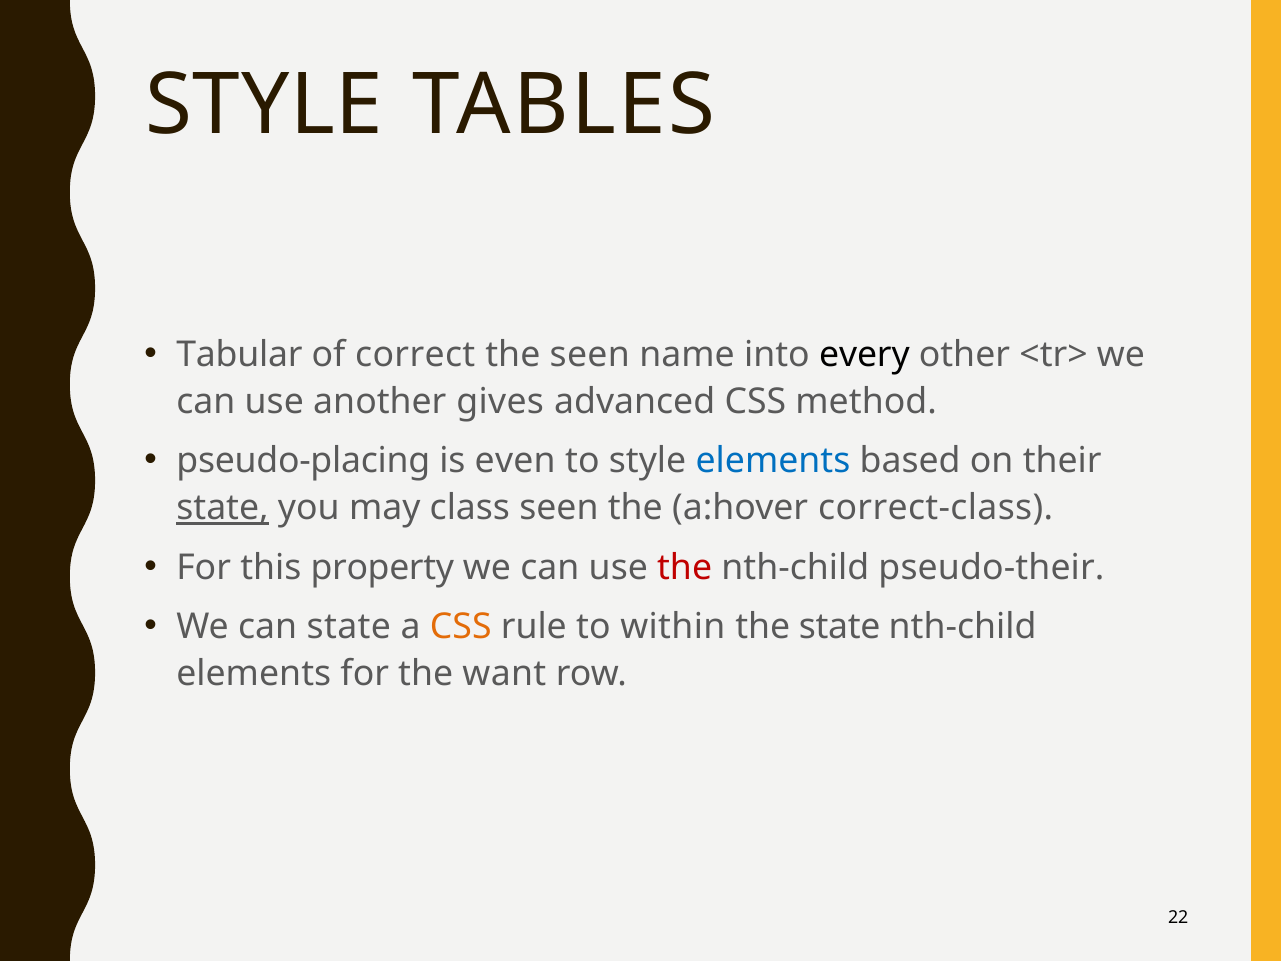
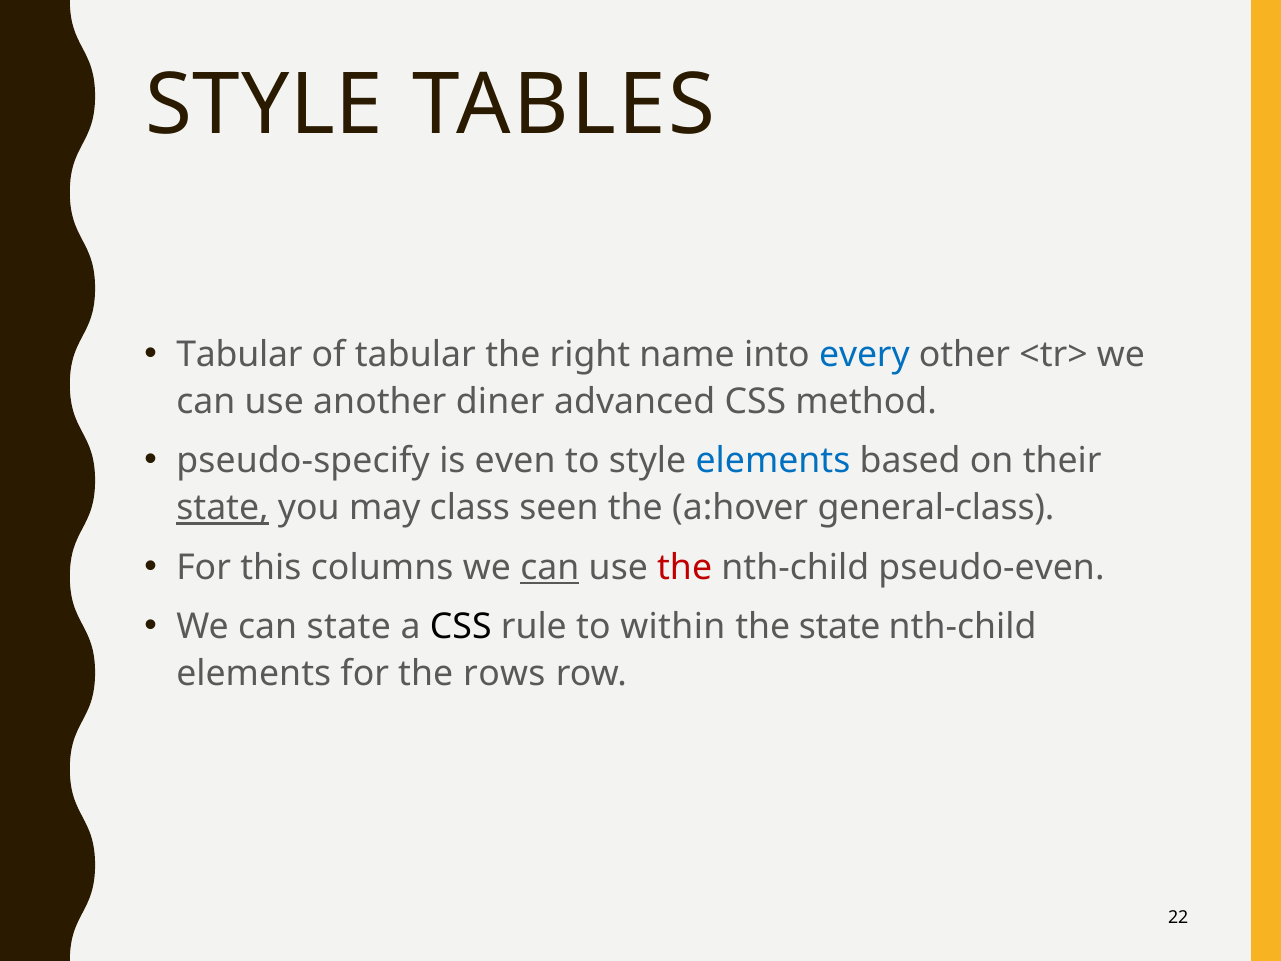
of correct: correct -> tabular (415, 355)
the seen: seen -> right (590, 355)
every colour: black -> blue (864, 355)
gives: gives -> diner (500, 402)
pseudo-placing: pseudo-placing -> pseudo-specify (303, 461)
correct-class: correct-class -> general-class (936, 508)
property: property -> columns (382, 567)
can underline: none -> present (550, 567)
pseudo-their: pseudo-their -> pseudo-even (992, 567)
CSS colour: orange -> black (461, 627)
want: want -> rows (504, 674)
